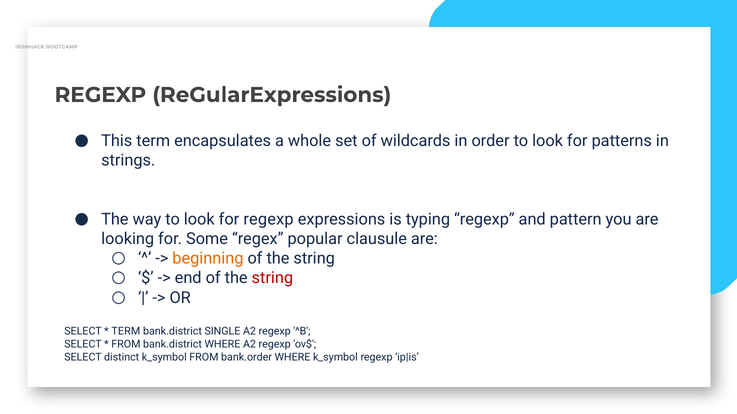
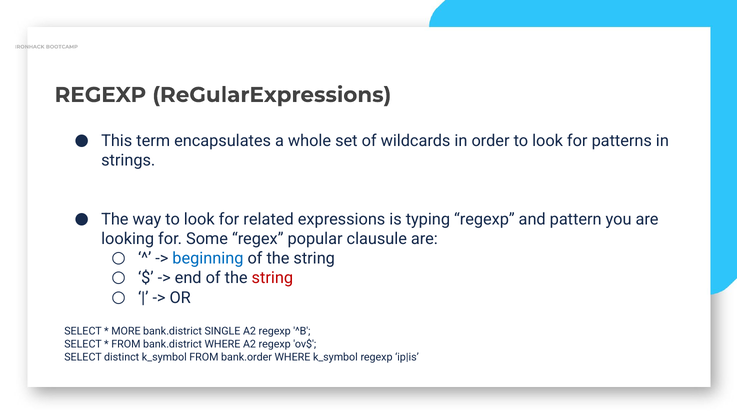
for regexp: regexp -> related (269, 220)
beginning colour: orange -> blue (208, 259)
TERM: TERM -> MORE (126, 332)
